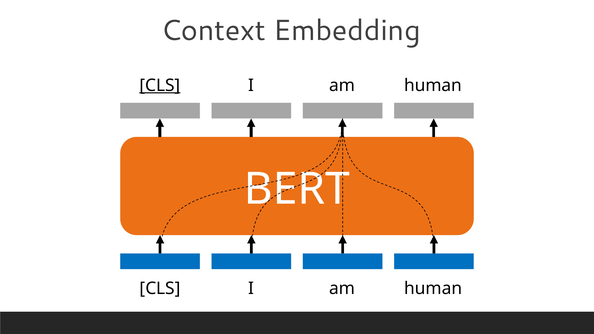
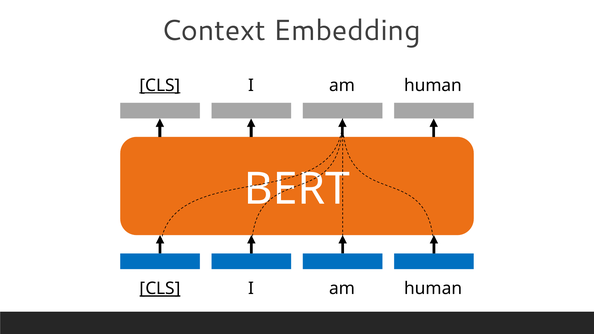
CLS underline: none -> present (160, 289)
